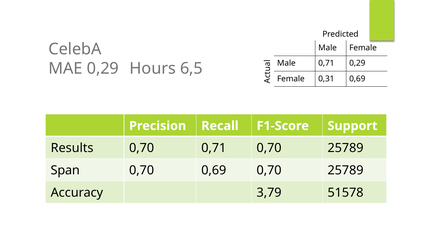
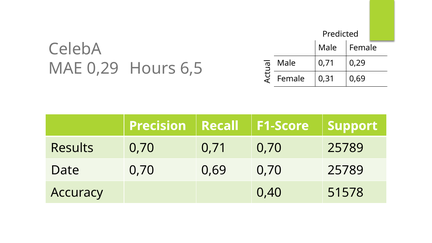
Span: Span -> Date (65, 170)
3,79: 3,79 -> 0,40 (269, 193)
